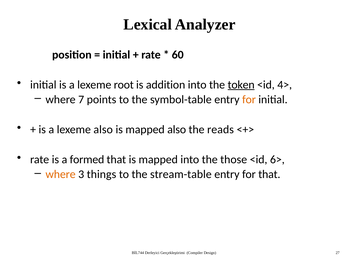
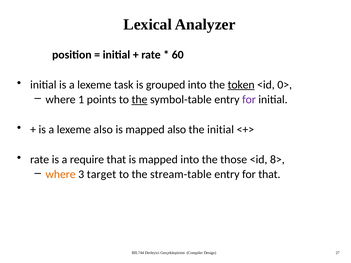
root: root -> task (124, 85)
addition: addition -> grouped (166, 85)
4>: 4> -> 0> (285, 85)
7: 7 -> 1 (81, 100)
the underline: none -> present (140, 100)
for colour: orange -> purple (249, 100)
the reads: reads -> initial (221, 130)
formed: formed -> require (87, 160)
6>: 6> -> 8> (277, 160)
things: things -> target (101, 175)
